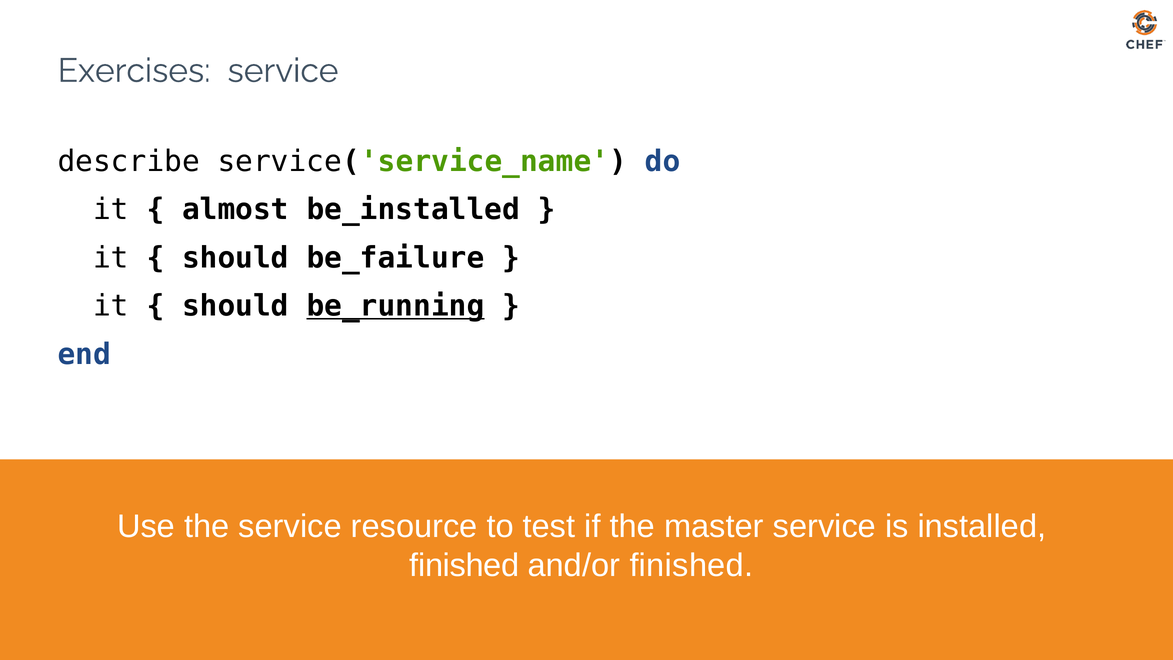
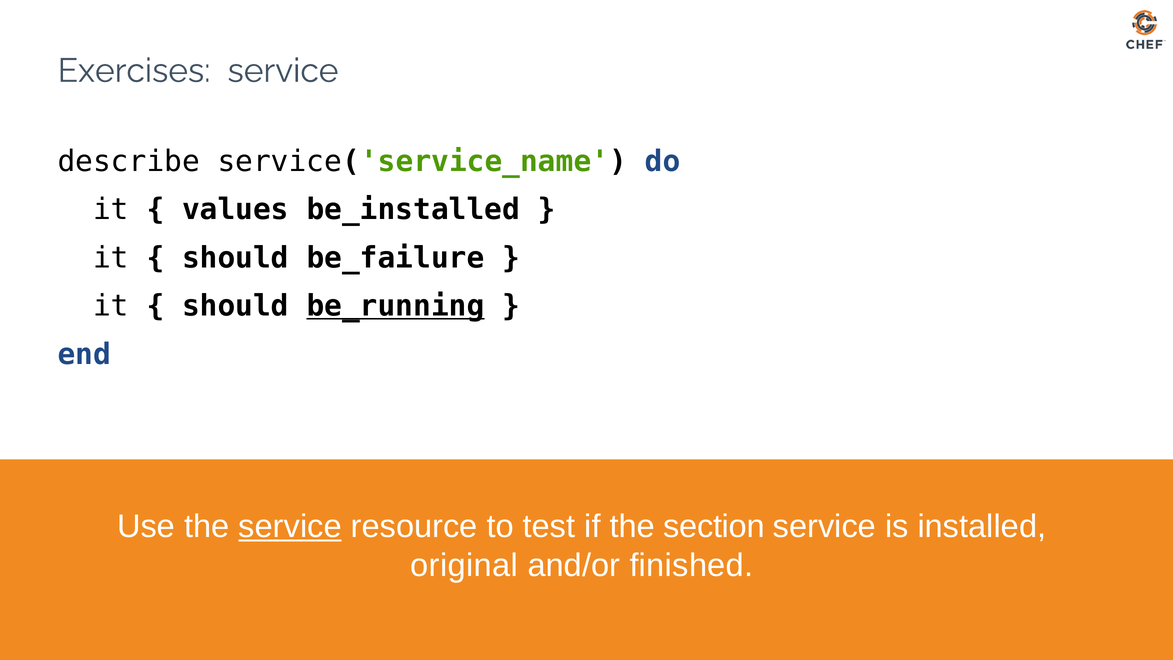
almost: almost -> values (235, 210)
service underline: none -> present (290, 526)
master: master -> section (714, 526)
finished: finished -> original (464, 566)
